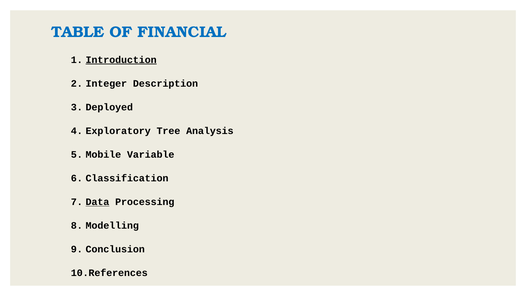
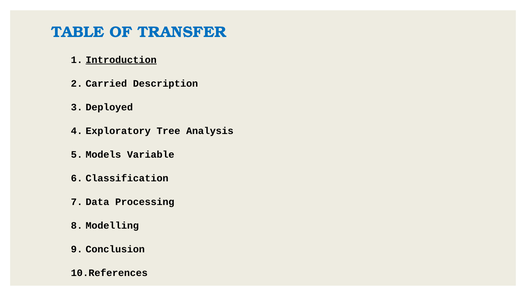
FINANCIAL: FINANCIAL -> TRANSFER (182, 32)
Integer: Integer -> Carried (106, 83)
Mobile: Mobile -> Models (103, 154)
Data underline: present -> none (97, 202)
